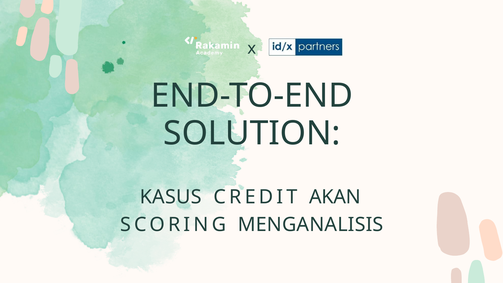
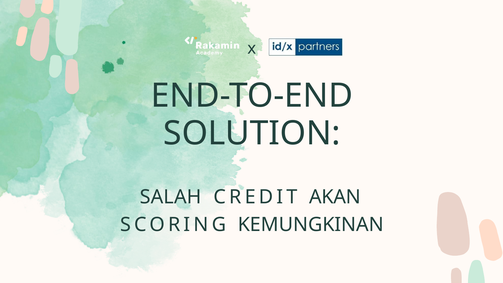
KASUS: KASUS -> SALAH (171, 197)
MENGANALISIS: MENGANALISIS -> KEMUNGKINAN (311, 225)
